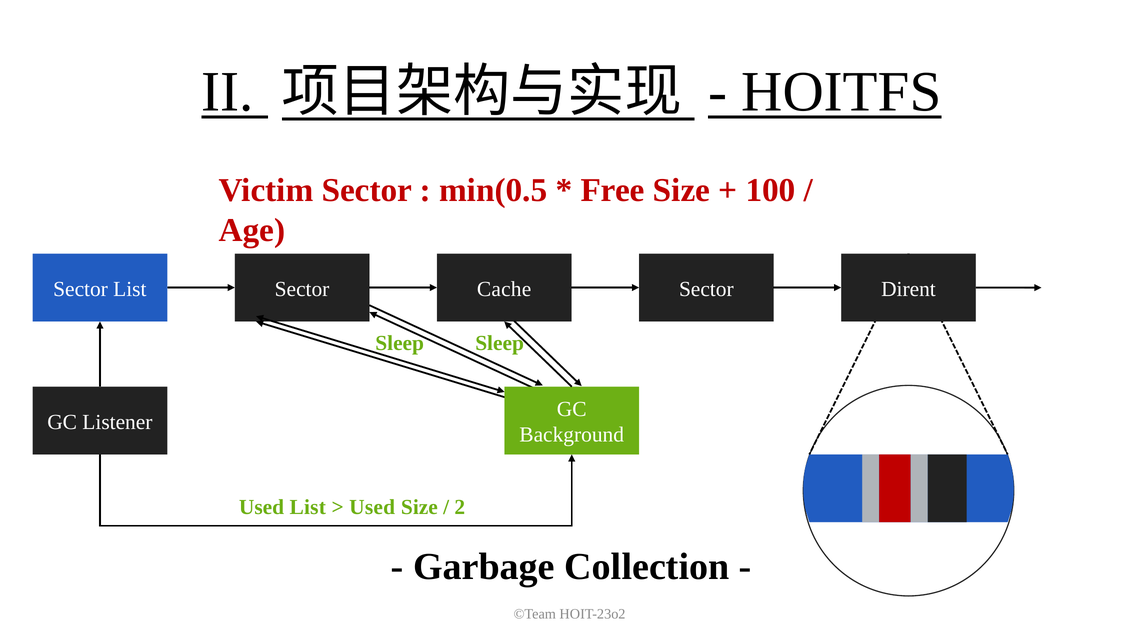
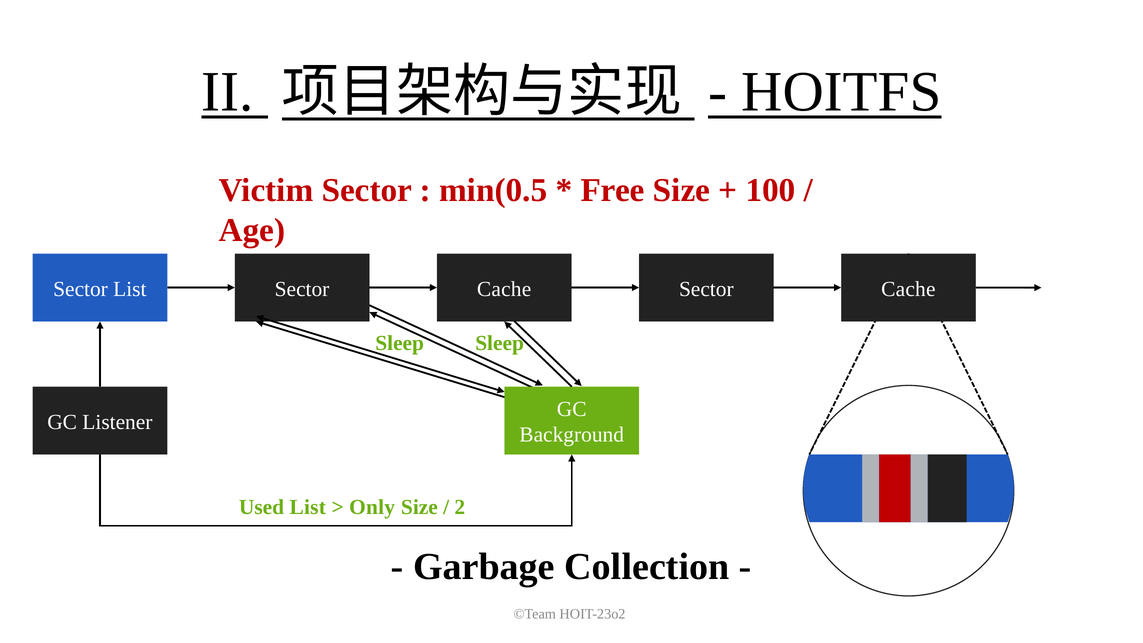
Dirent: Dirent -> Cache (908, 289)
Used: Used -> Only (372, 507)
